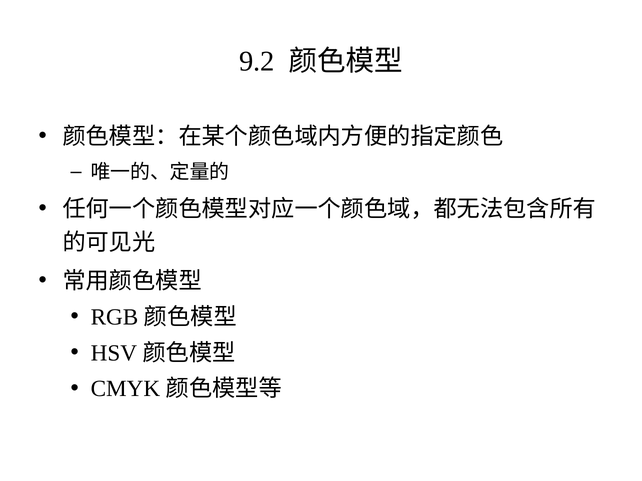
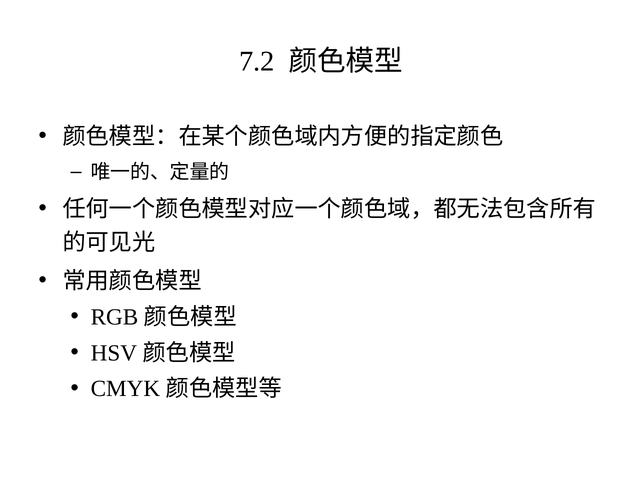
9.2: 9.2 -> 7.2 (257, 61)
